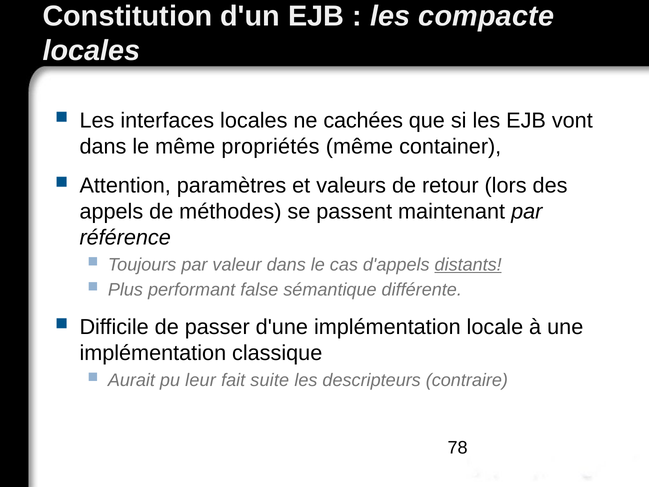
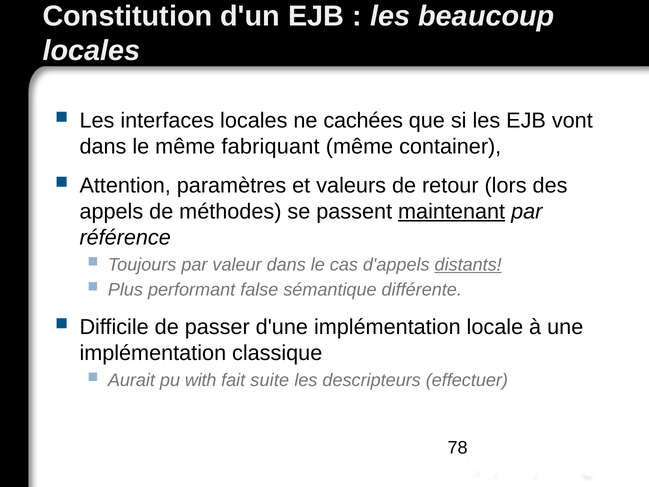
compacte: compacte -> beaucoup (486, 16)
propriétés: propriétés -> fabriquant (270, 146)
maintenant underline: none -> present (452, 211)
leur: leur -> with (201, 380)
contraire: contraire -> effectuer (467, 380)
